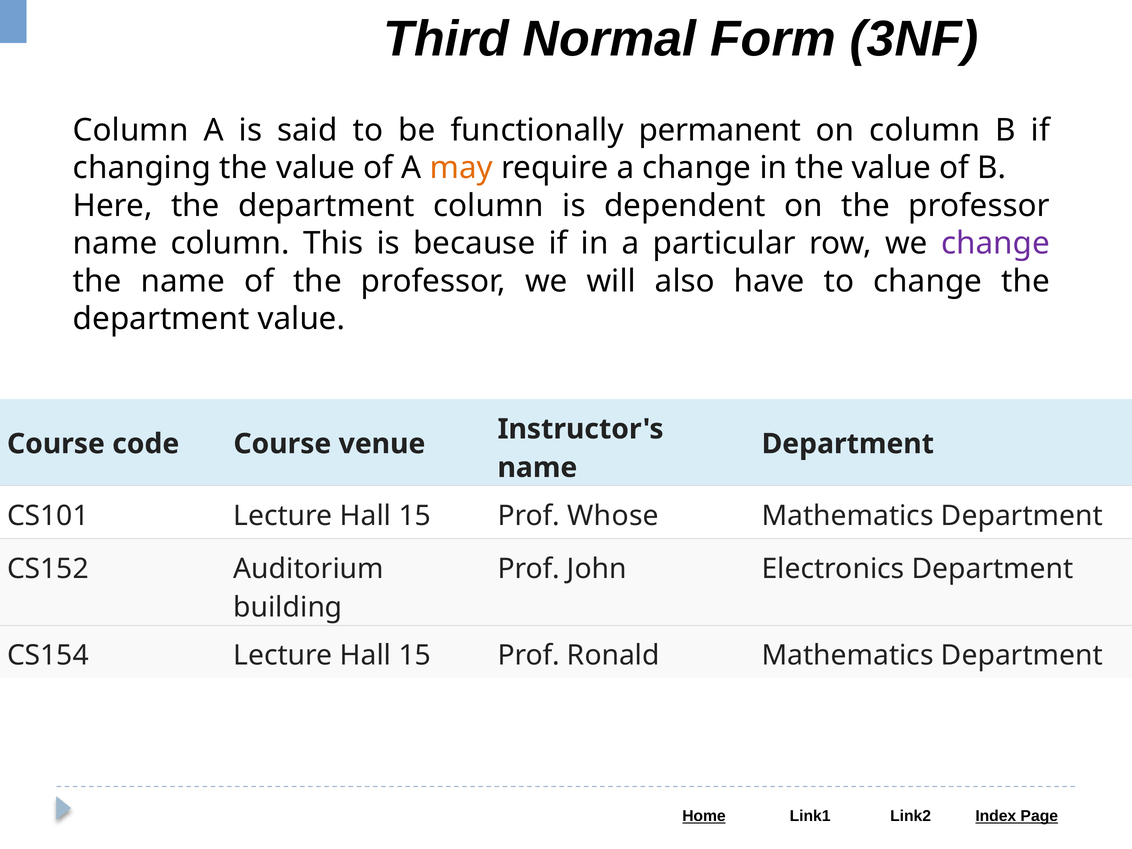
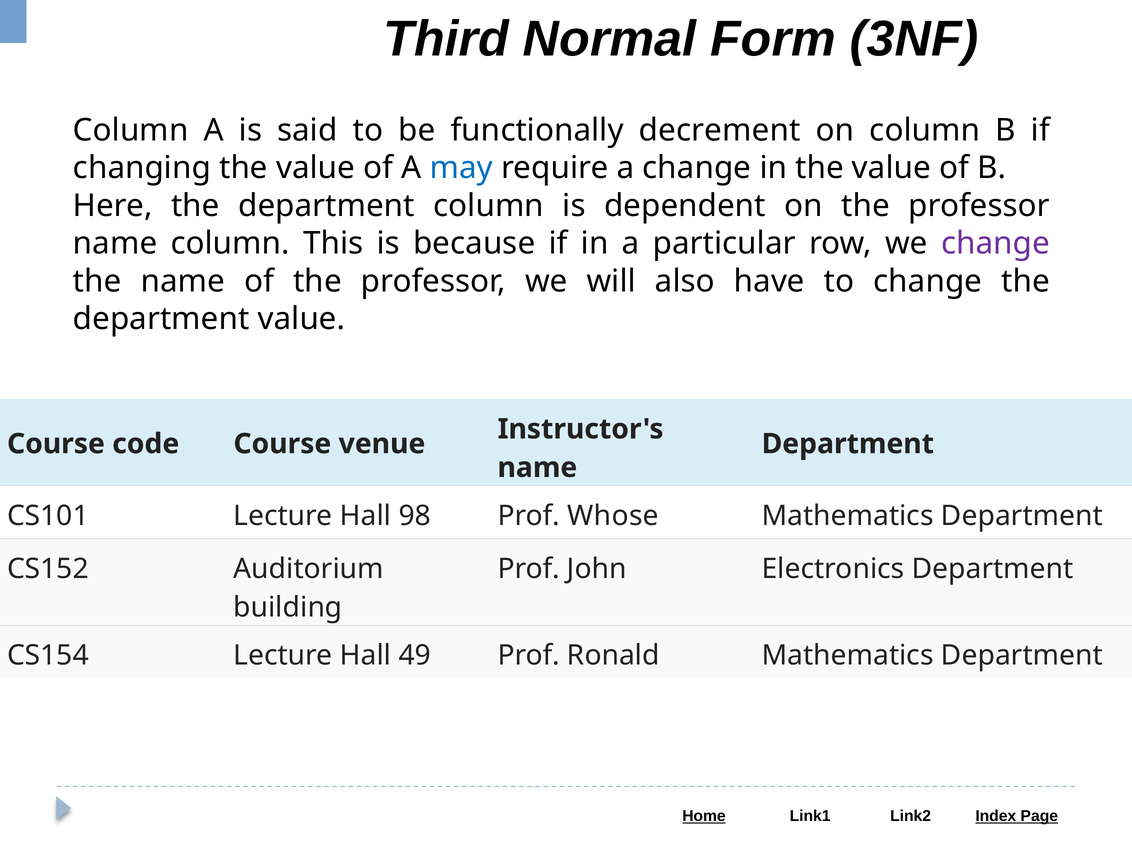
permanent: permanent -> decrement (720, 130)
may colour: orange -> blue (461, 168)
CS101 Lecture Hall 15: 15 -> 98 (415, 516)
CS154 Lecture Hall 15: 15 -> 49 (415, 656)
